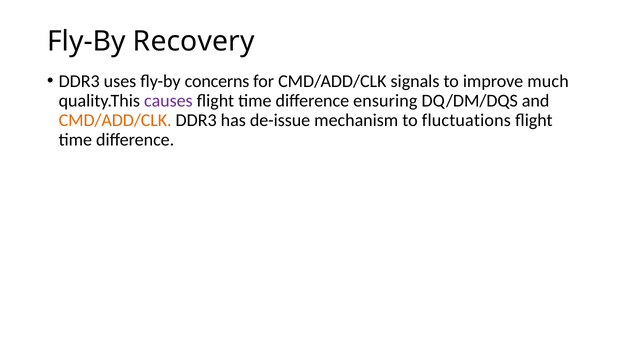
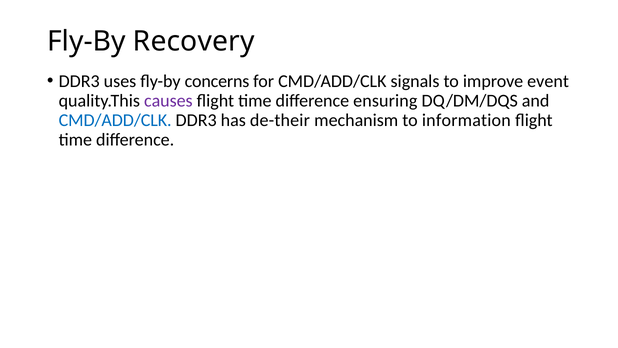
much: much -> event (548, 81)
CMD/ADD/CLK colour: orange -> blue (115, 120)
de-issue: de-issue -> de-their (280, 120)
fluctuations: fluctuations -> information (466, 120)
